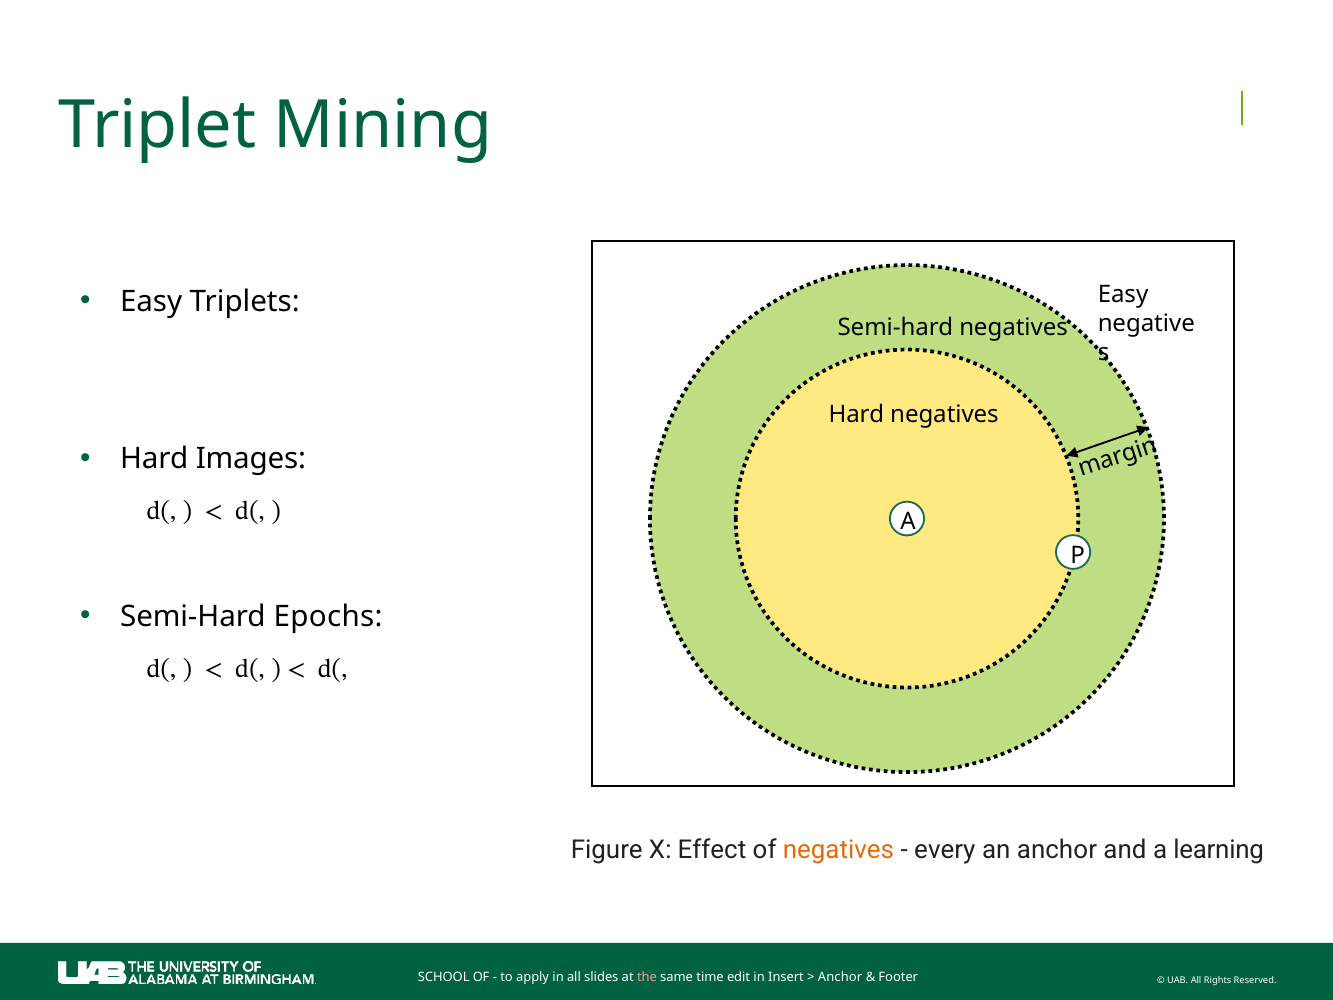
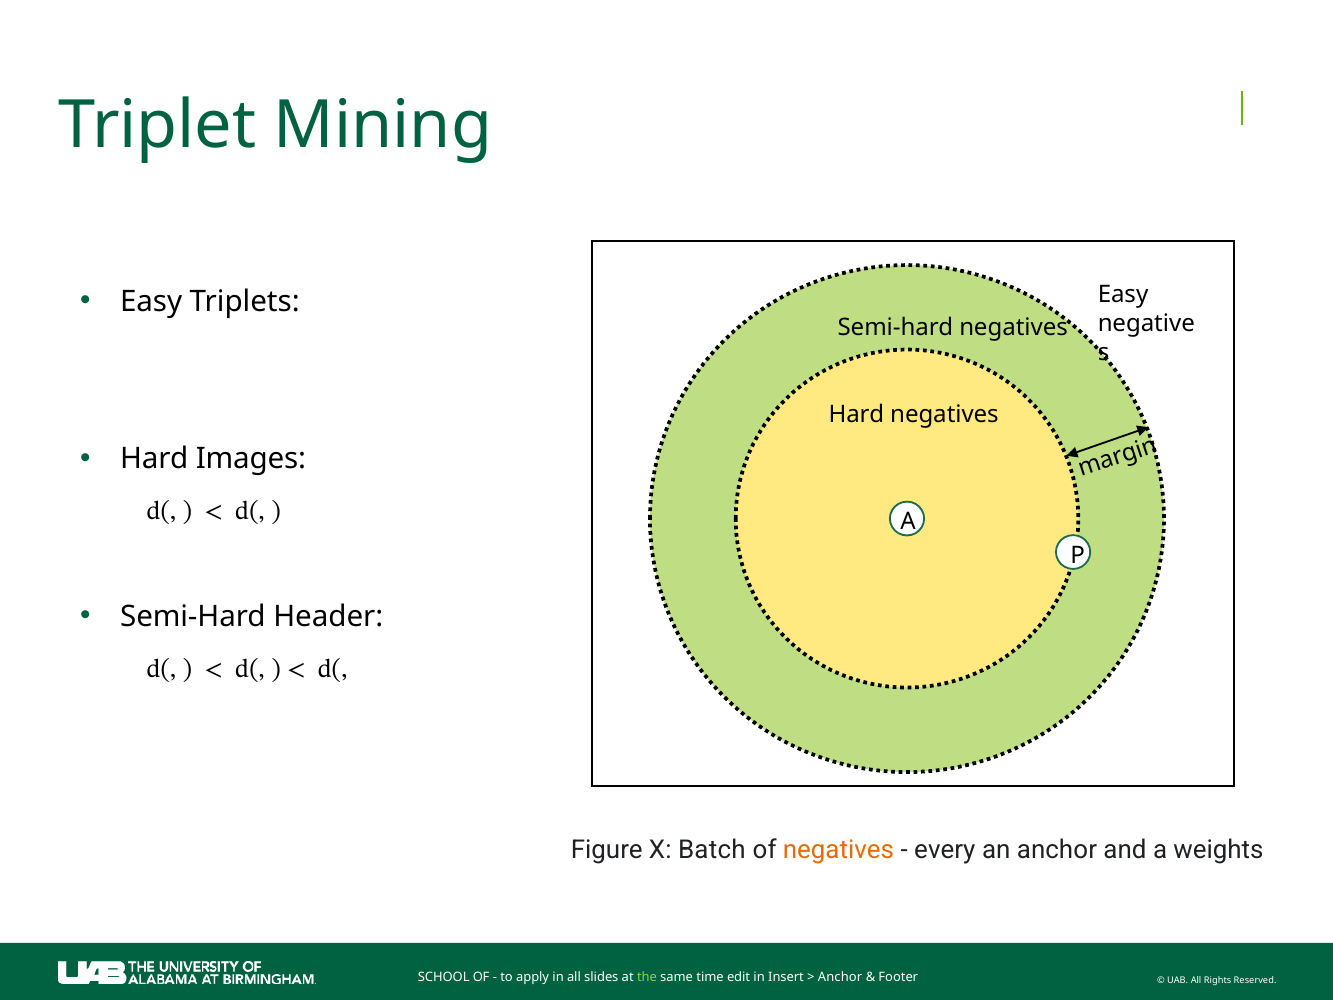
Epochs: Epochs -> Header (328, 617)
Effect: Effect -> Batch (712, 849)
learning: learning -> weights (1219, 849)
the colour: pink -> light green (647, 977)
